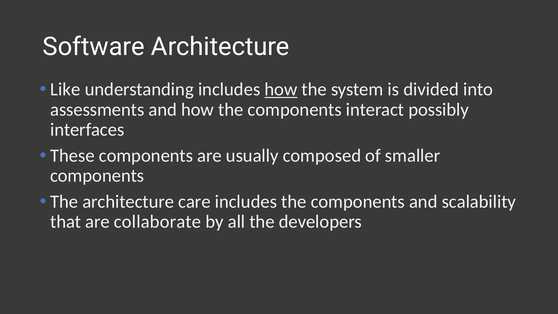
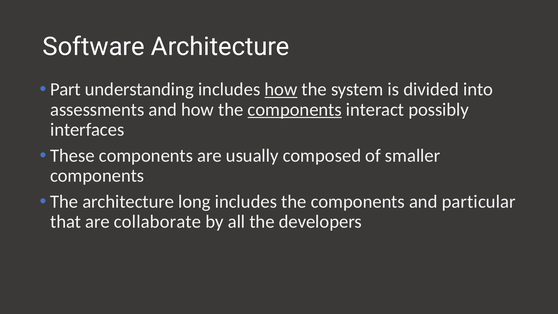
Like: Like -> Part (65, 89)
components underline: none -> present (295, 110)
care: care -> long (194, 202)
scalability: scalability -> particular (479, 202)
